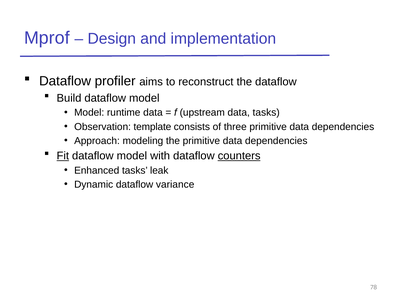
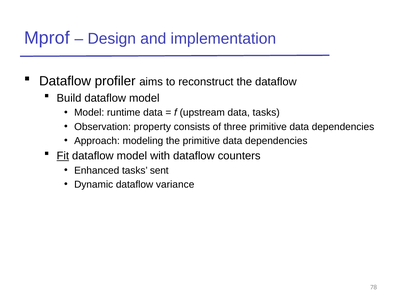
template: template -> property (152, 127)
counters underline: present -> none (239, 156)
leak: leak -> sent (159, 170)
